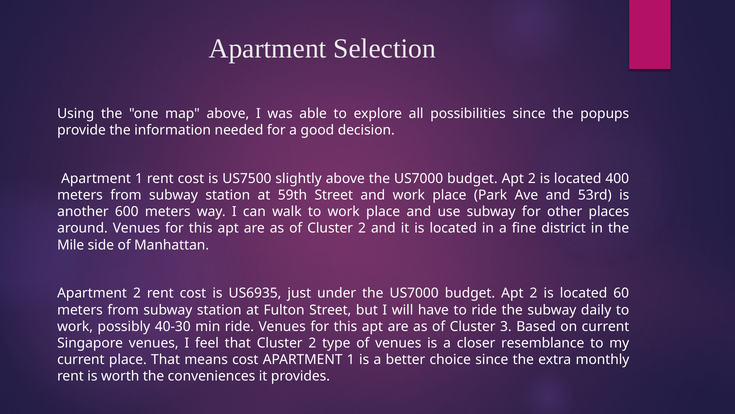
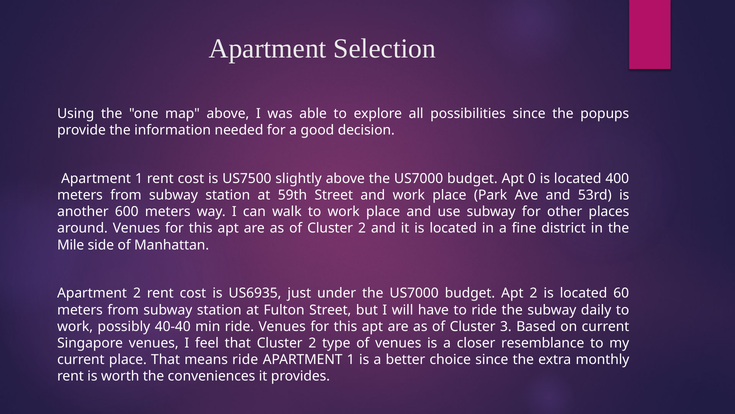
2: 2 -> 0 (532, 178)
40-30: 40-30 -> 40-40 (173, 326)
means cost: cost -> ride (245, 359)
